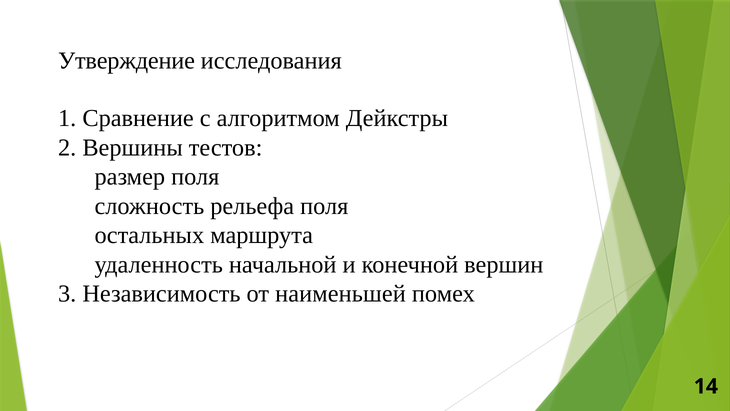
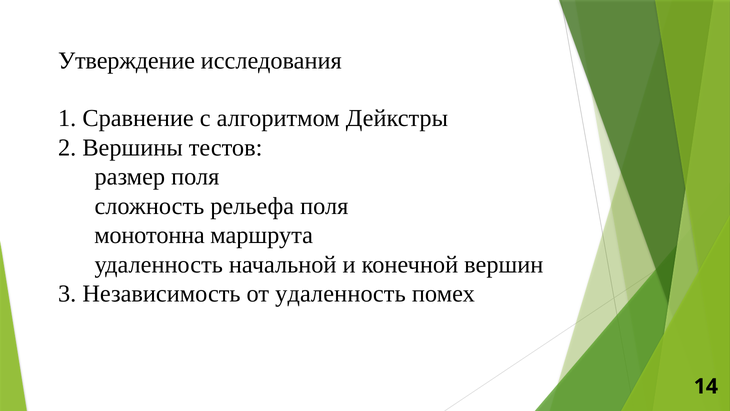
остальных: остальных -> монотонна (150, 235)
от наименьшей: наименьшей -> удаленность (340, 294)
